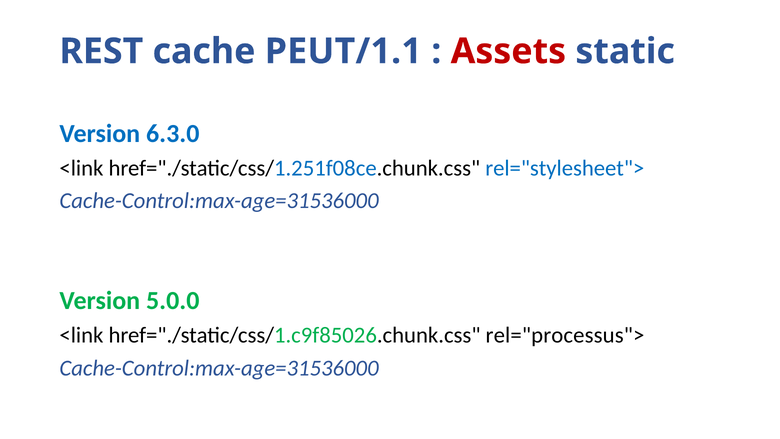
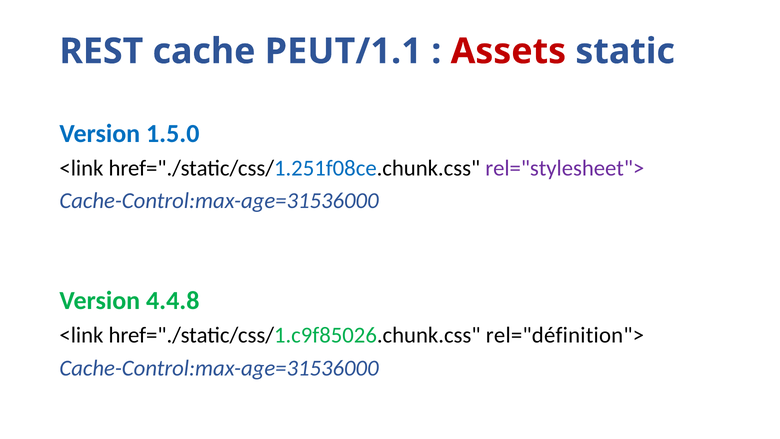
6.3.0: 6.3.0 -> 1.5.0 (173, 134)
rel="stylesheet"> colour: blue -> purple (565, 168)
5.0.0: 5.0.0 -> 4.4.8 (173, 301)
rel="processus">: rel="processus"> -> rel="définition"> (565, 335)
